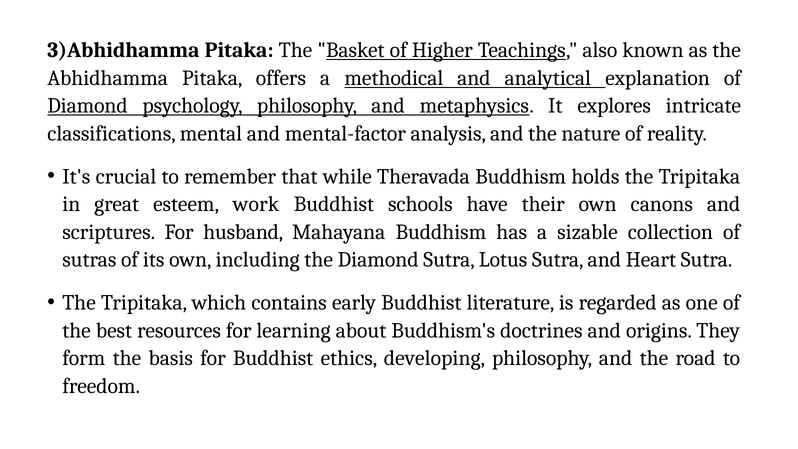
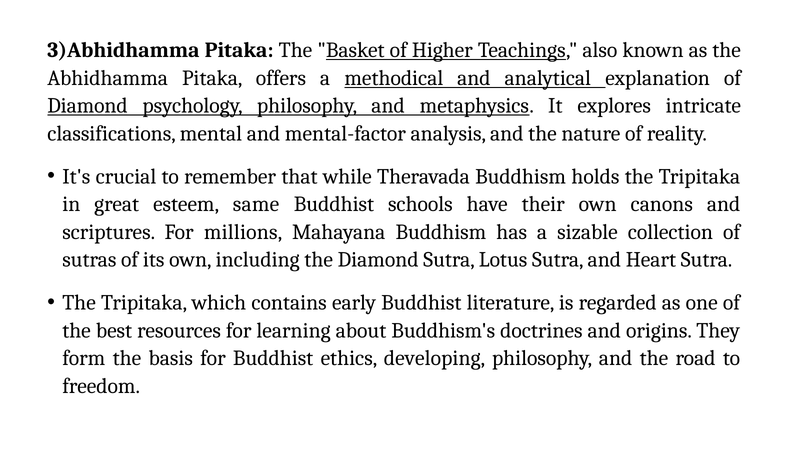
work: work -> same (256, 204)
husband: husband -> millions (243, 232)
